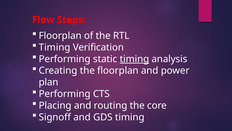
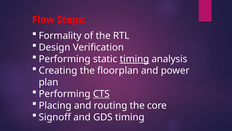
Floorplan: Floorplan -> Formality (60, 36)
Timing: Timing -> Design (55, 47)
CTS underline: none -> present (101, 94)
